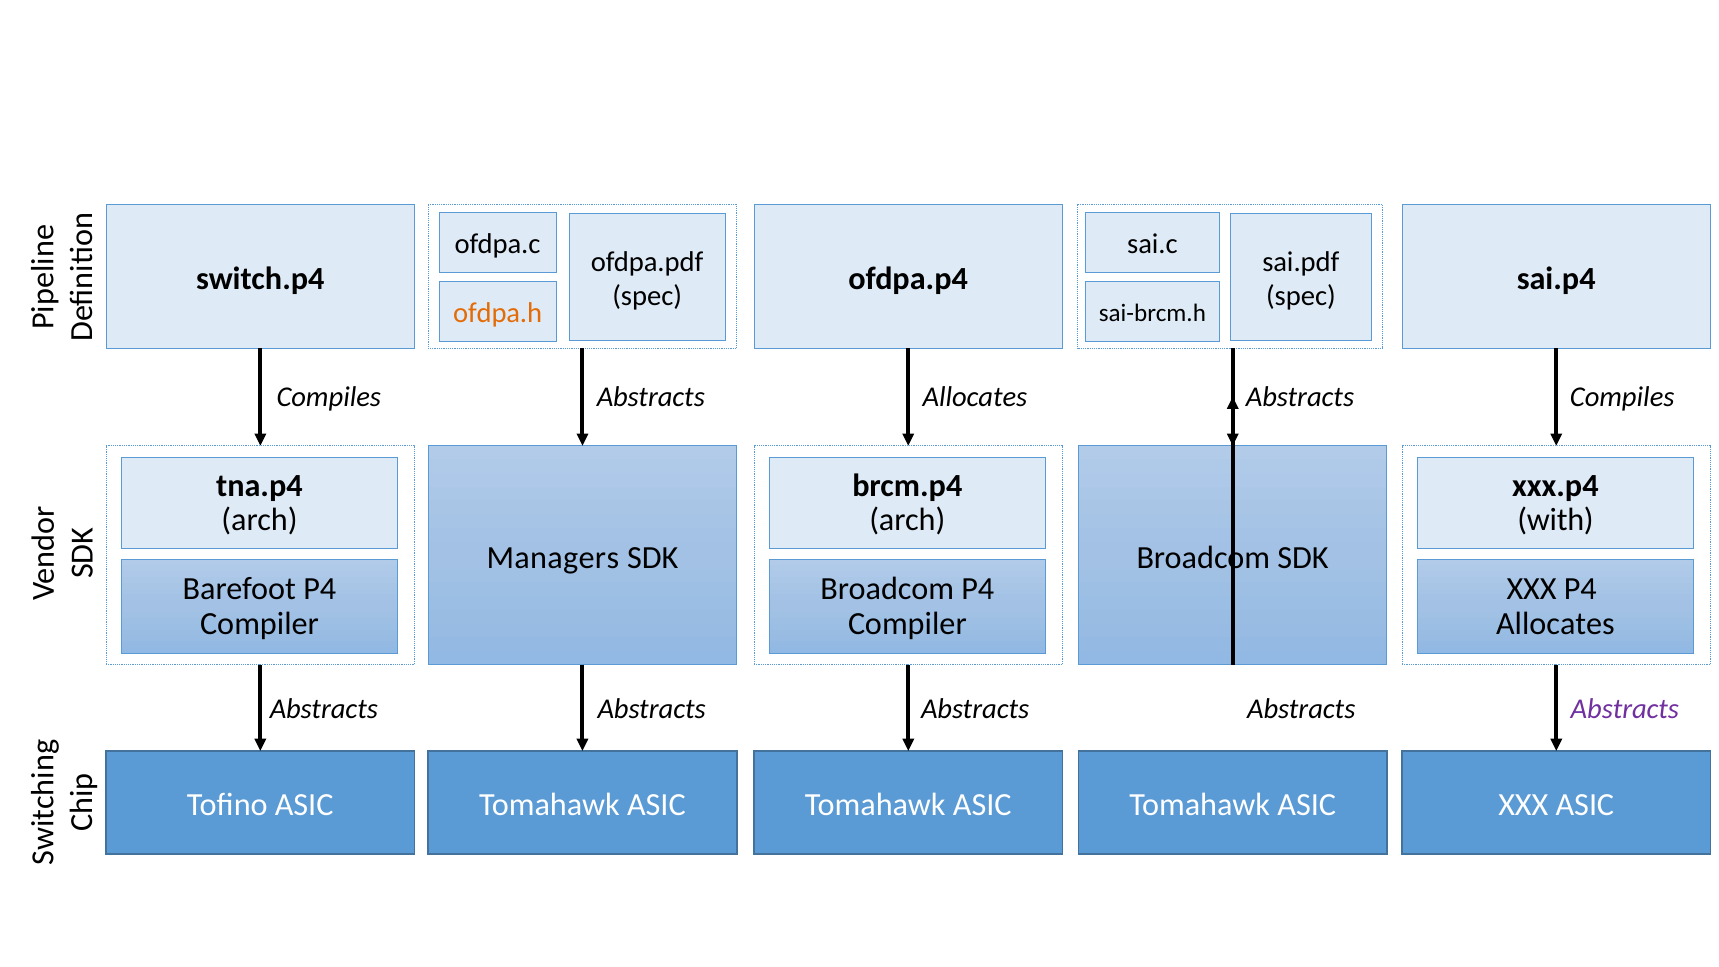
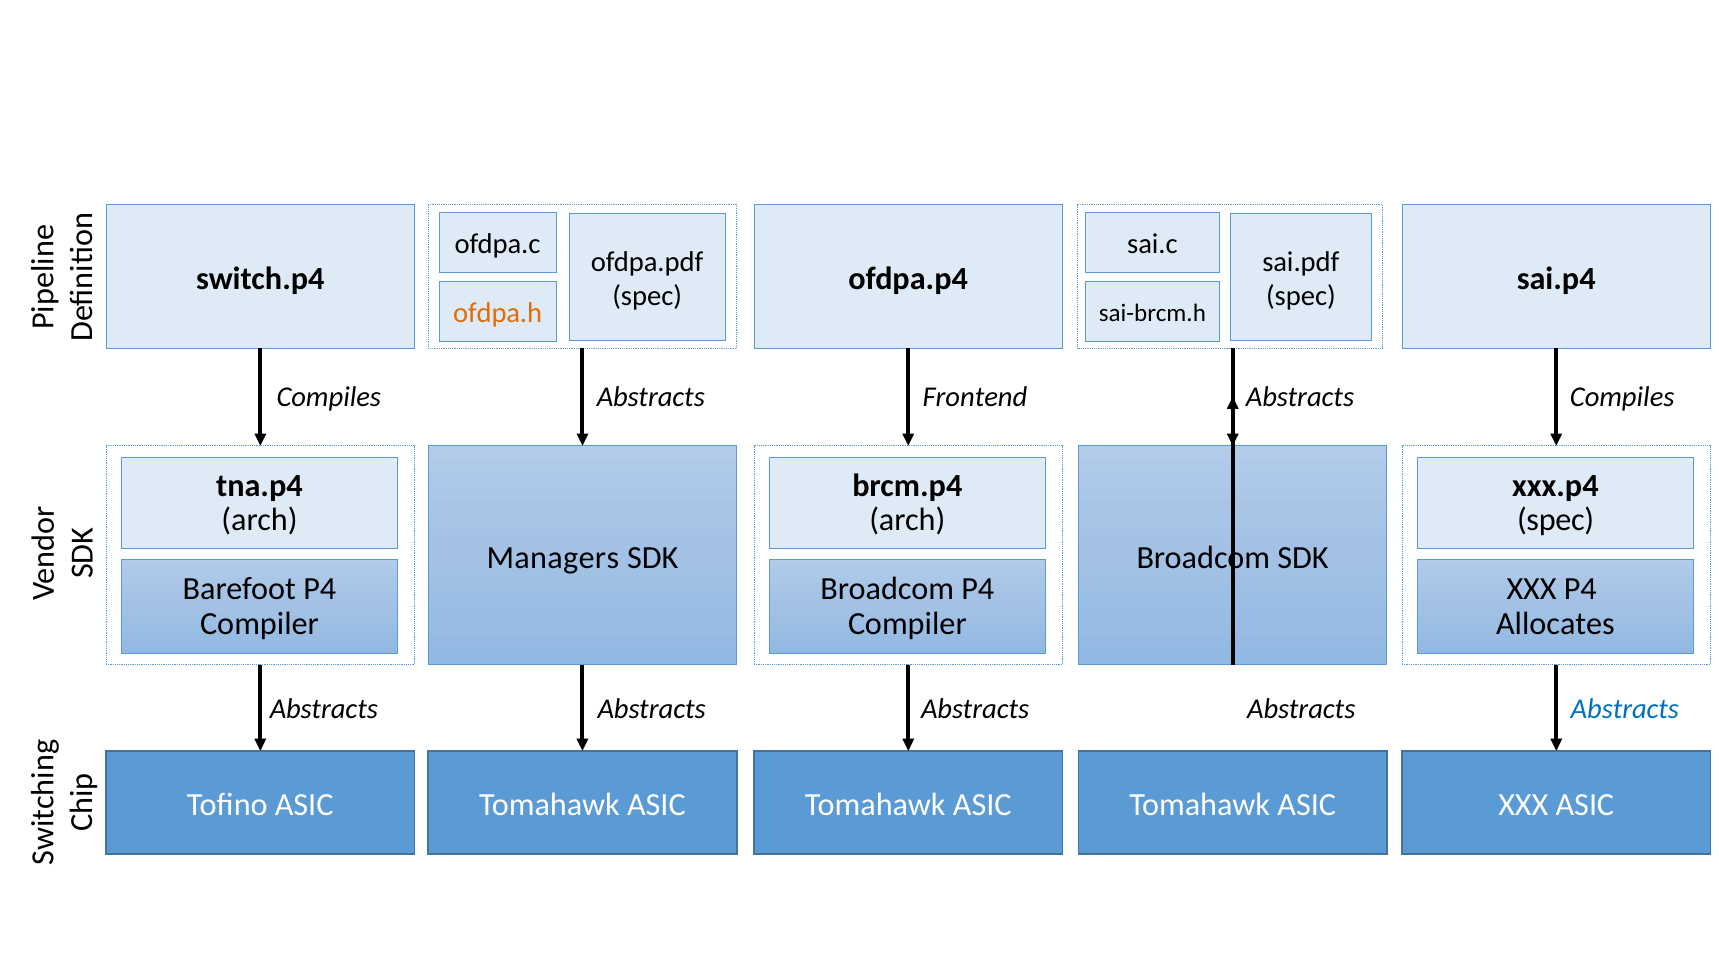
Allocates: Allocates -> Frontend (975, 397)
with: with -> spec (1556, 520)
Abstracts colour: purple -> blue (1625, 709)
